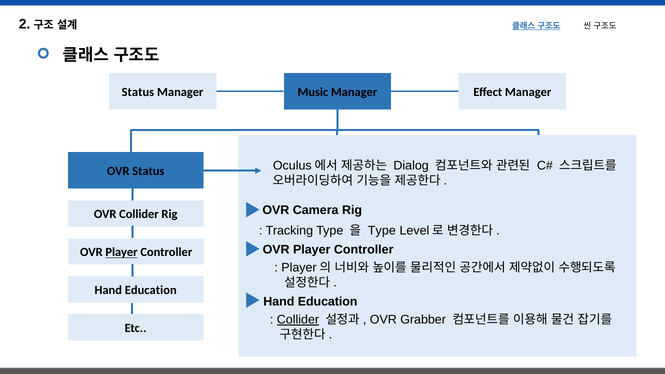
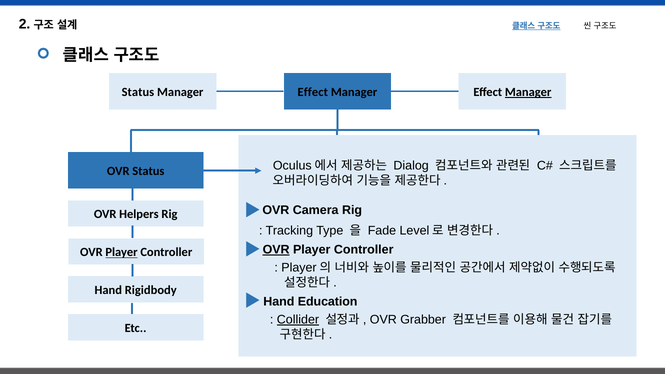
Music: Music -> Effect (313, 92)
Manager underline: none -> present (528, 92)
OVR Collider: Collider -> Helpers (139, 214)
Type: Type -> Fade (382, 231)
OVR underline: none -> present (276, 250)
Education: Education -> Rigidbody (151, 290)
